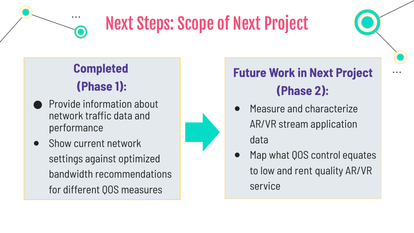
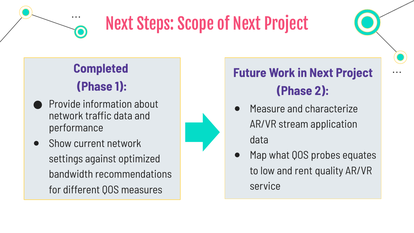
control: control -> probes (326, 155)
